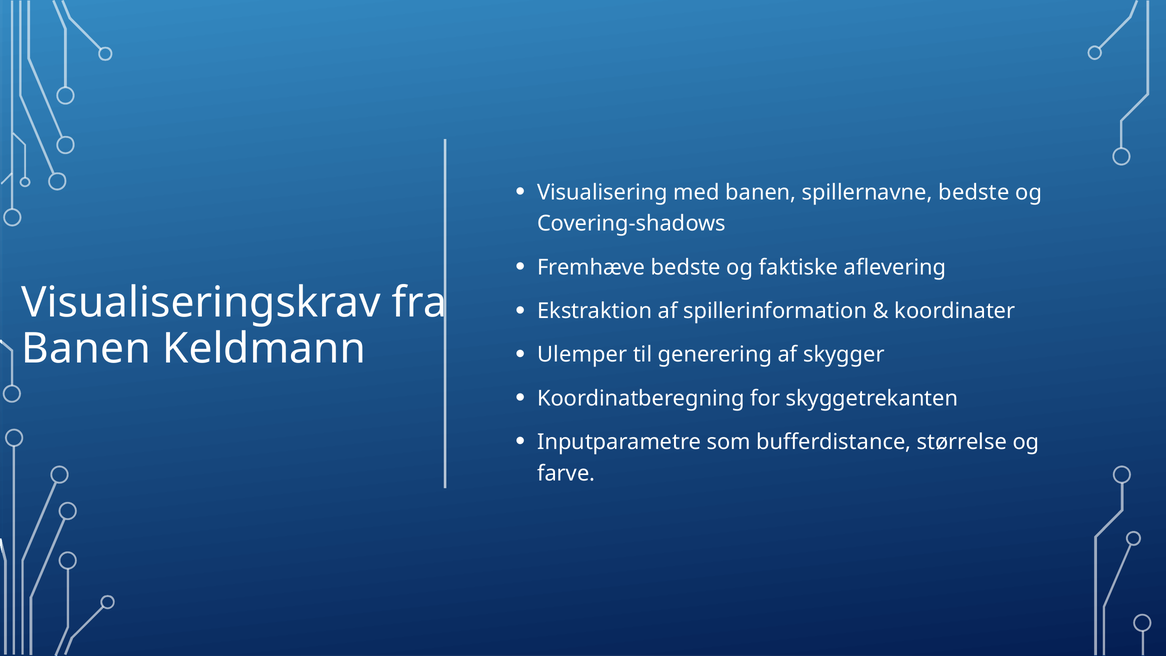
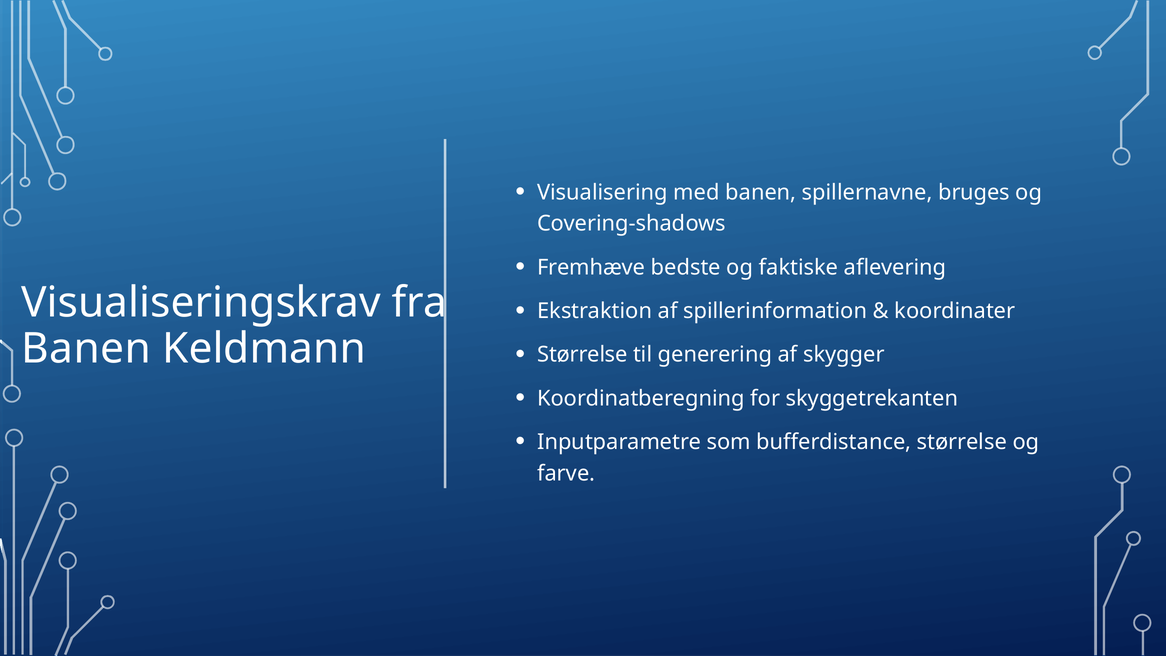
spillernavne bedste: bedste -> bruges (974, 192)
Ulemper: Ulemper -> Størrelse (582, 355)
